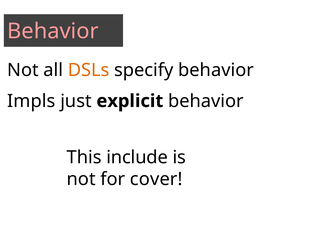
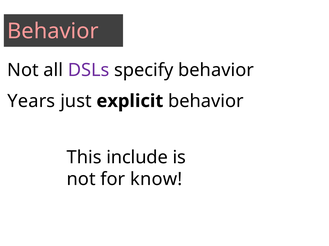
DSLs colour: orange -> purple (89, 70)
Impls: Impls -> Years (31, 101)
cover: cover -> know (156, 180)
